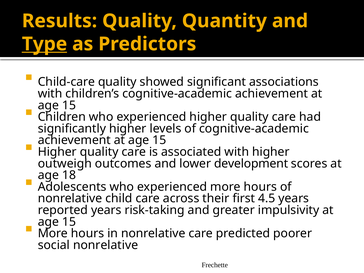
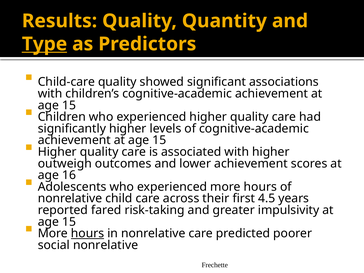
lower development: development -> achievement (251, 164)
18: 18 -> 16 (69, 175)
reported years: years -> fared (106, 210)
hours underline: none -> present (88, 233)
